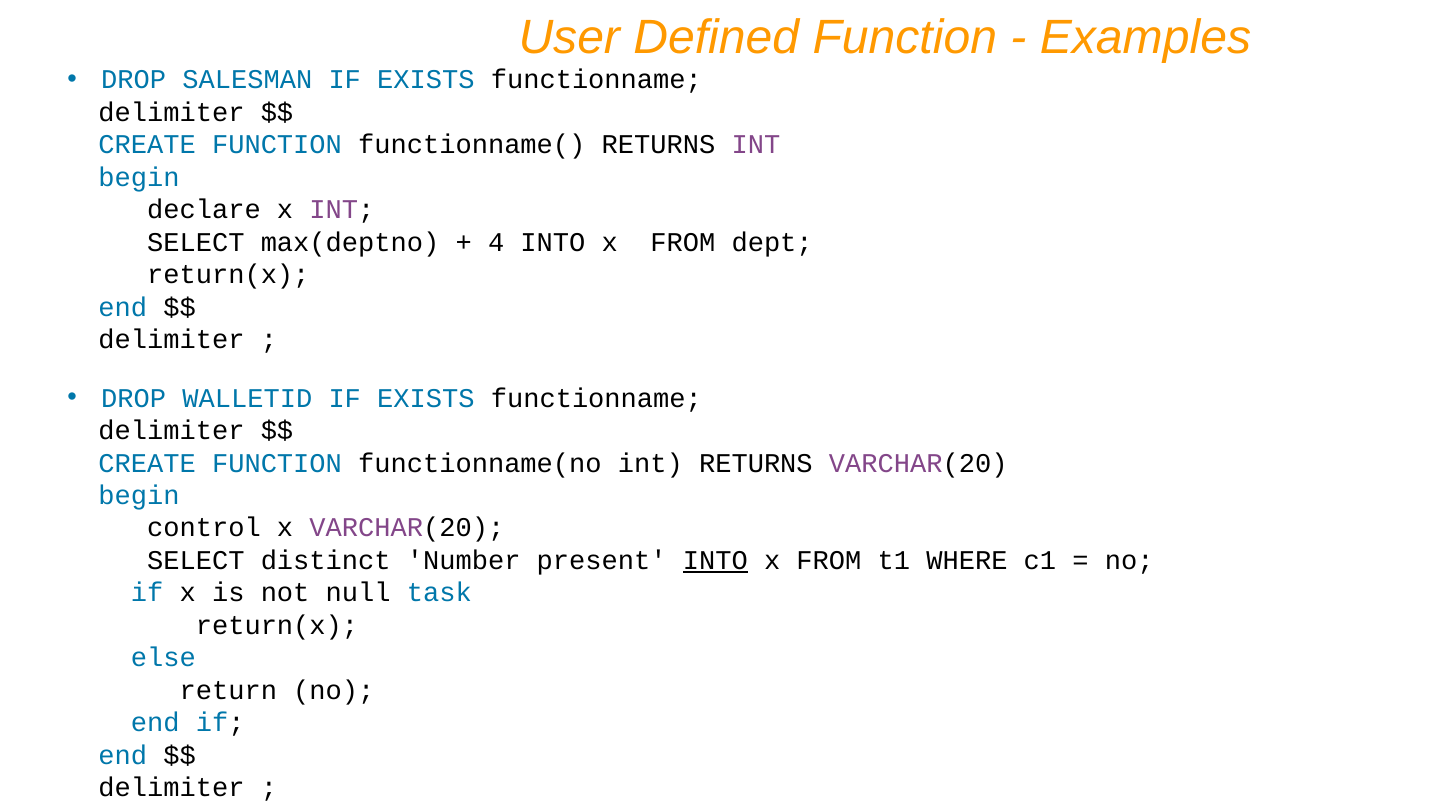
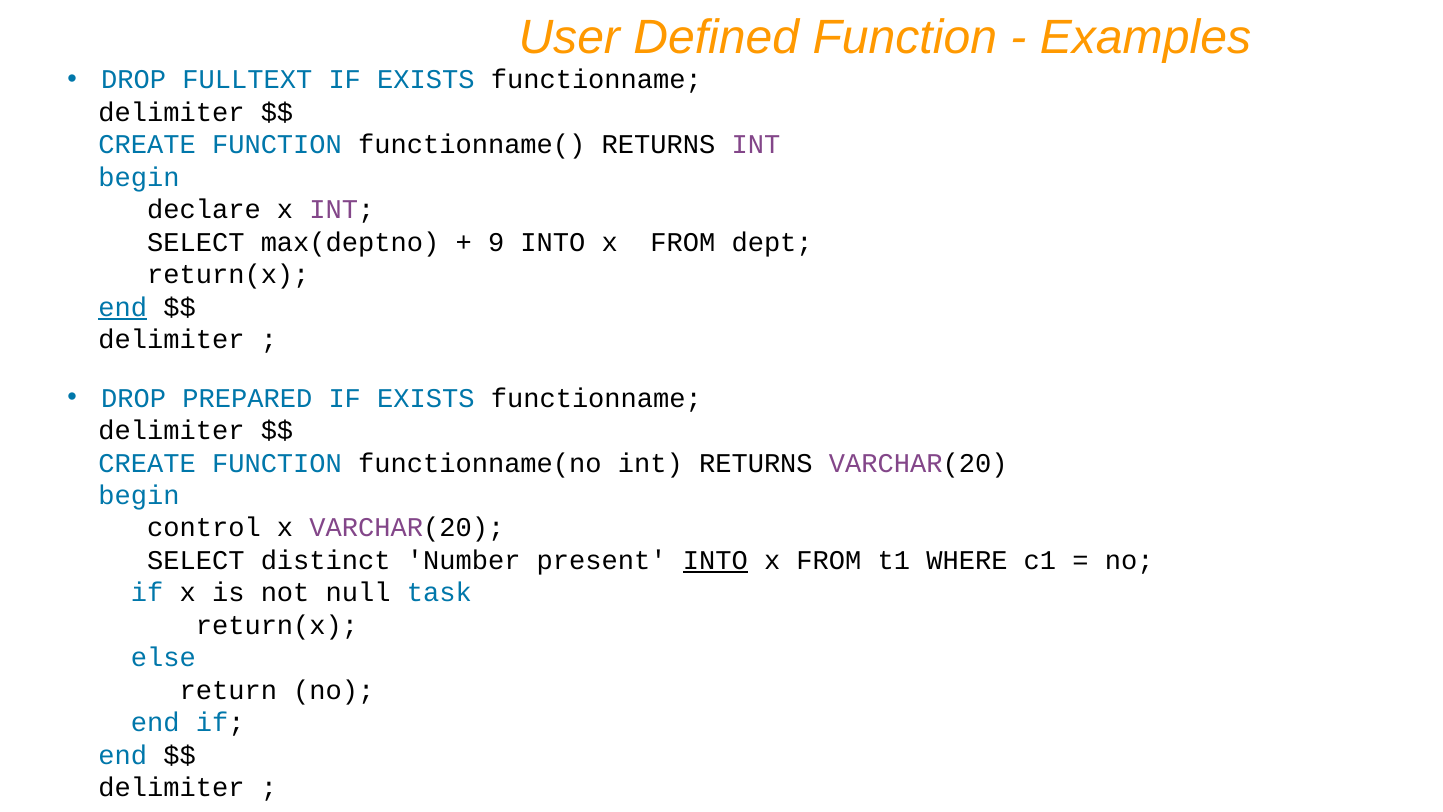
SALESMAN: SALESMAN -> FULLTEXT (247, 80)
4: 4 -> 9 (496, 242)
end underline: none -> present (123, 307)
WALLETID: WALLETID -> PREPARED (247, 398)
